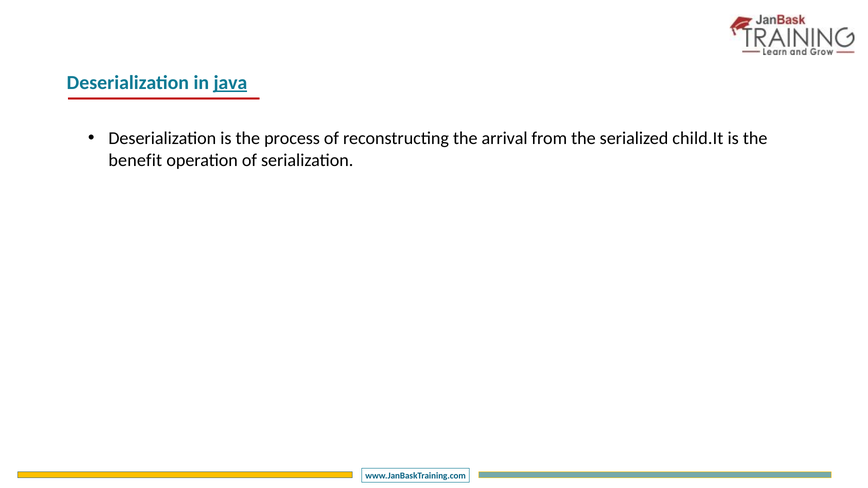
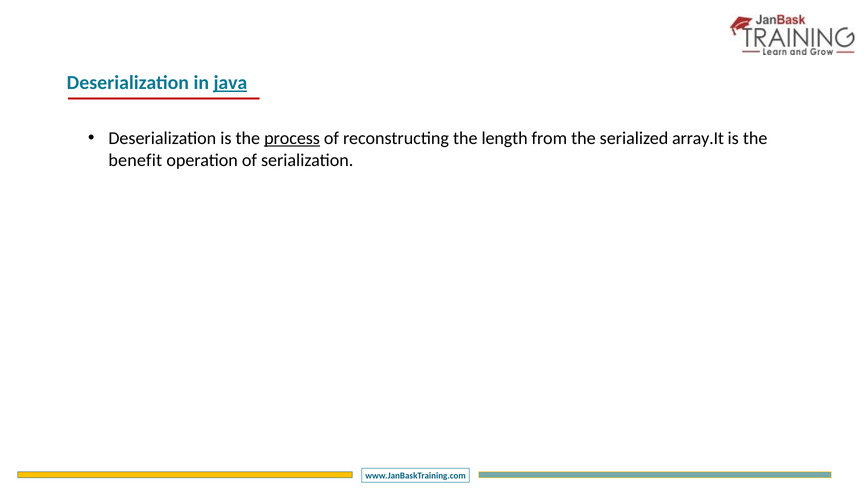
process underline: none -> present (292, 139)
arrival: arrival -> length (505, 139)
child.It: child.It -> array.It (698, 139)
